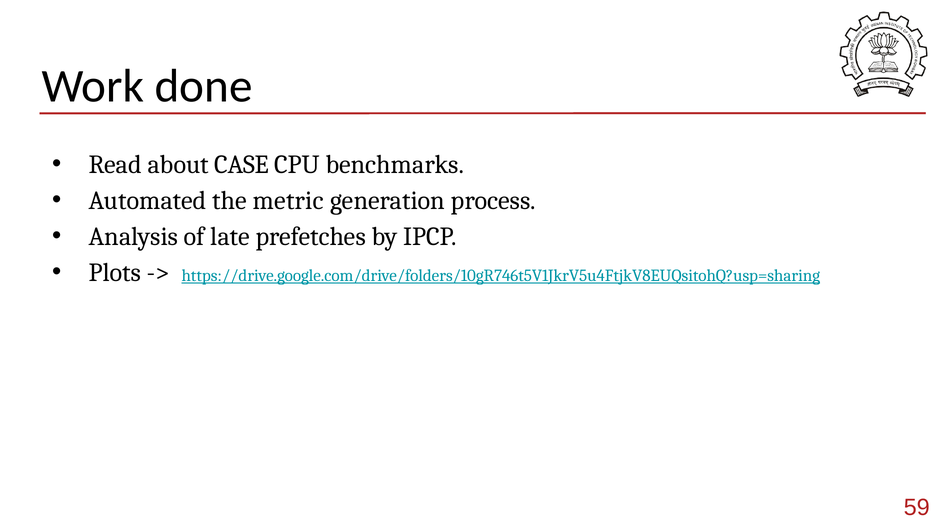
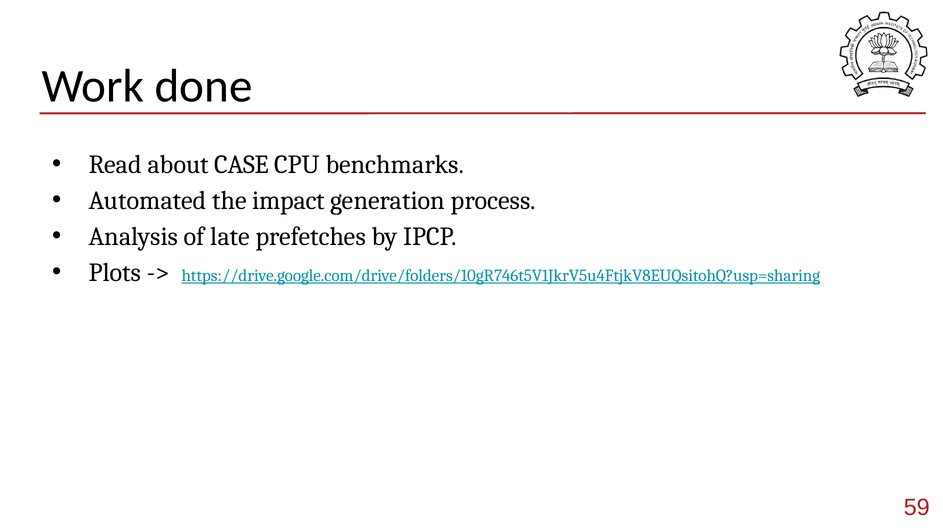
metric: metric -> impact (289, 201)
